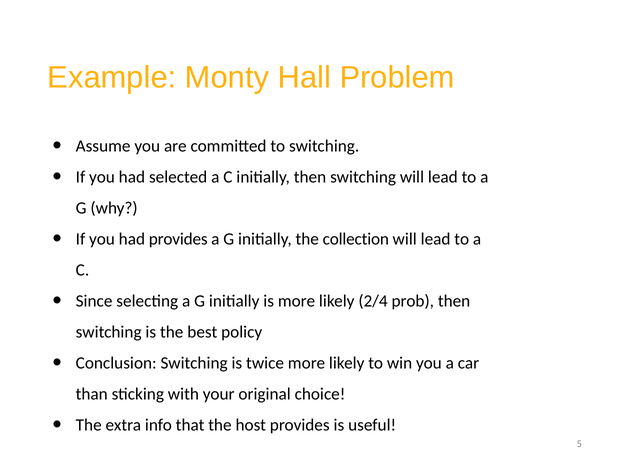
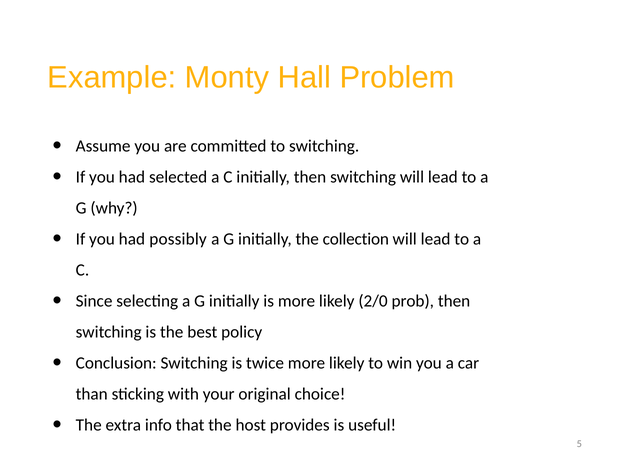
had provides: provides -> possibly (178, 239)
2/4: 2/4 -> 2/0 (373, 301)
